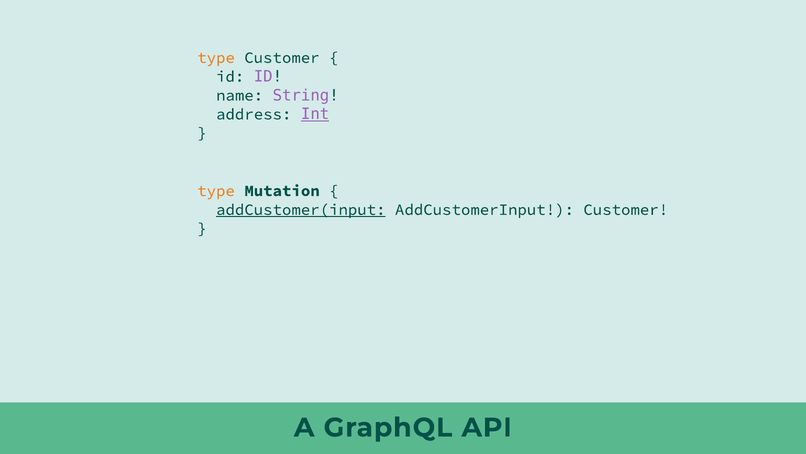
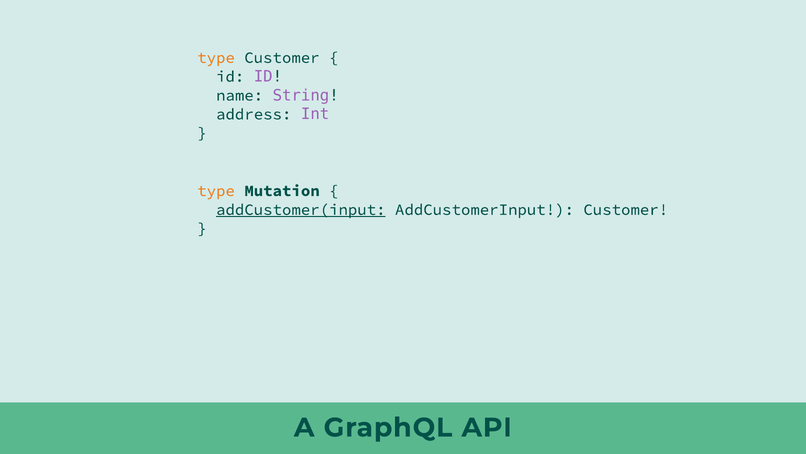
Int underline: present -> none (315, 114)
